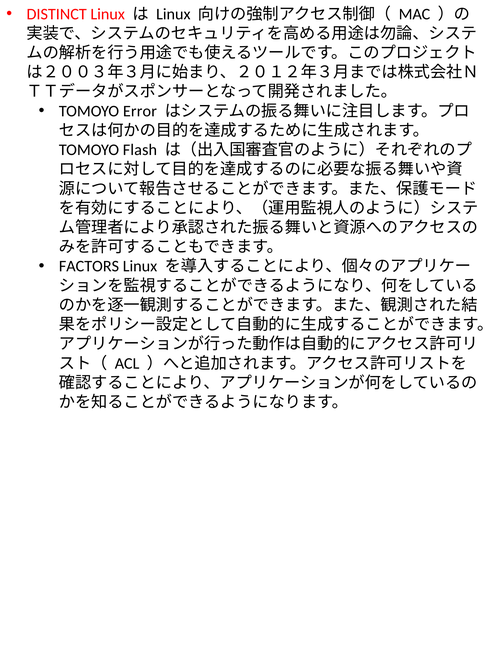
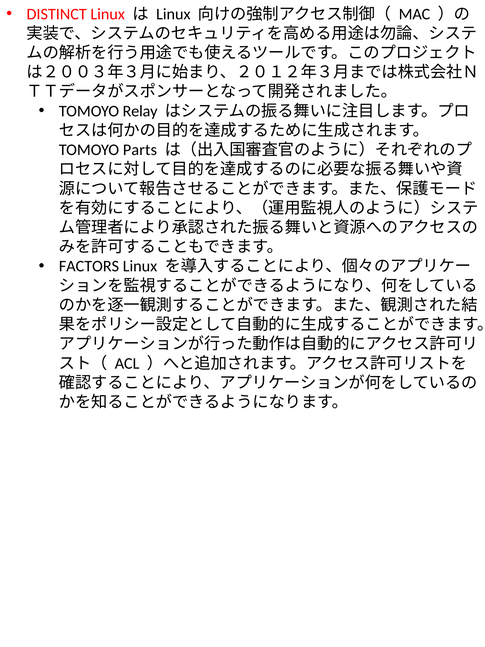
Error: Error -> Relay (140, 111)
Flash: Flash -> Parts (140, 150)
